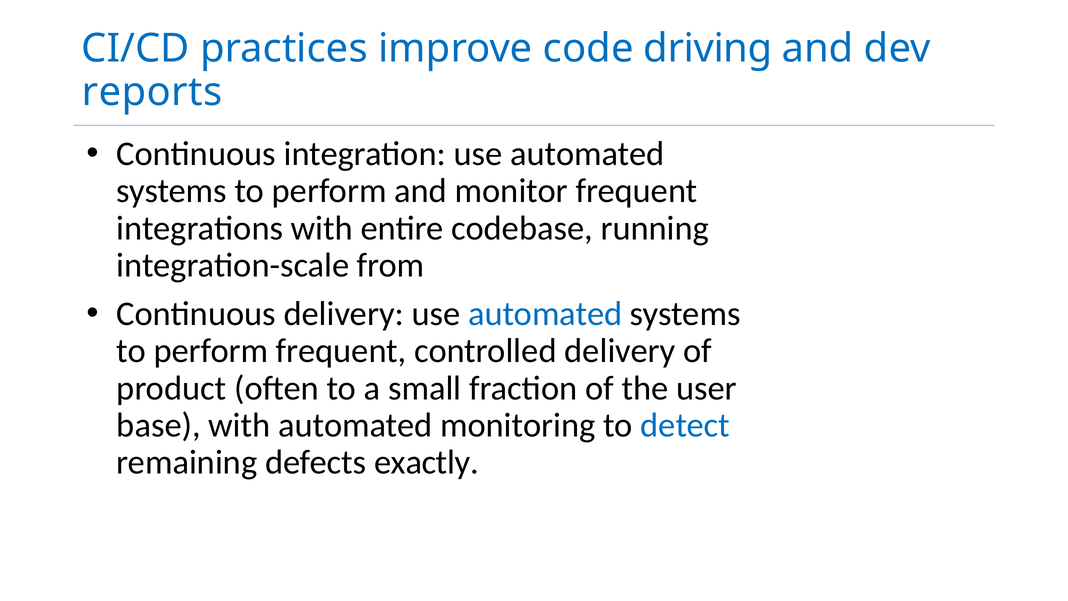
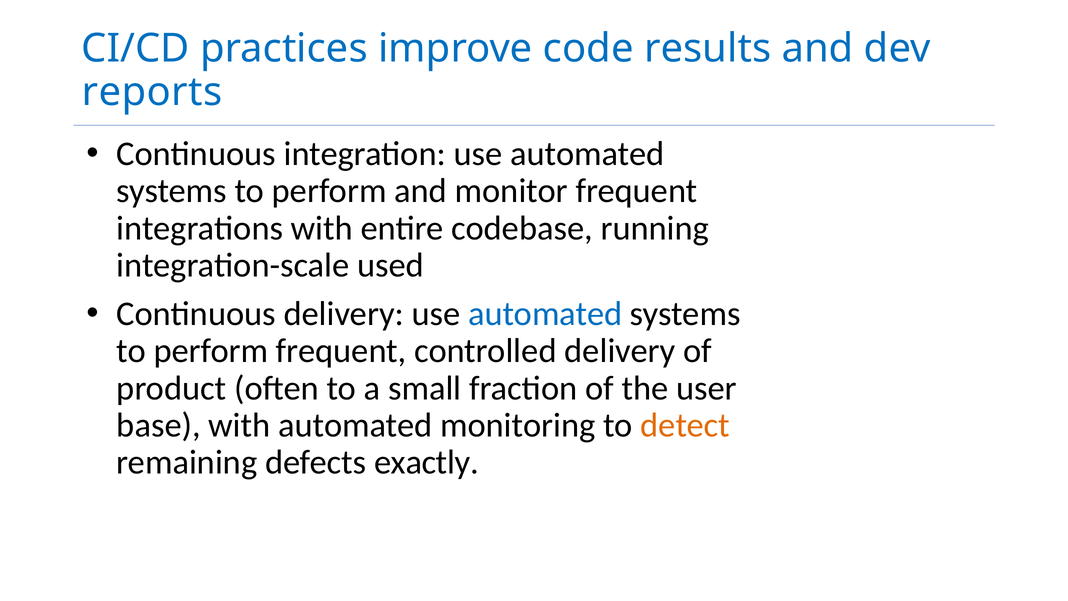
driving: driving -> results (708, 49)
from: from -> used (390, 265)
detect colour: blue -> orange (685, 425)
